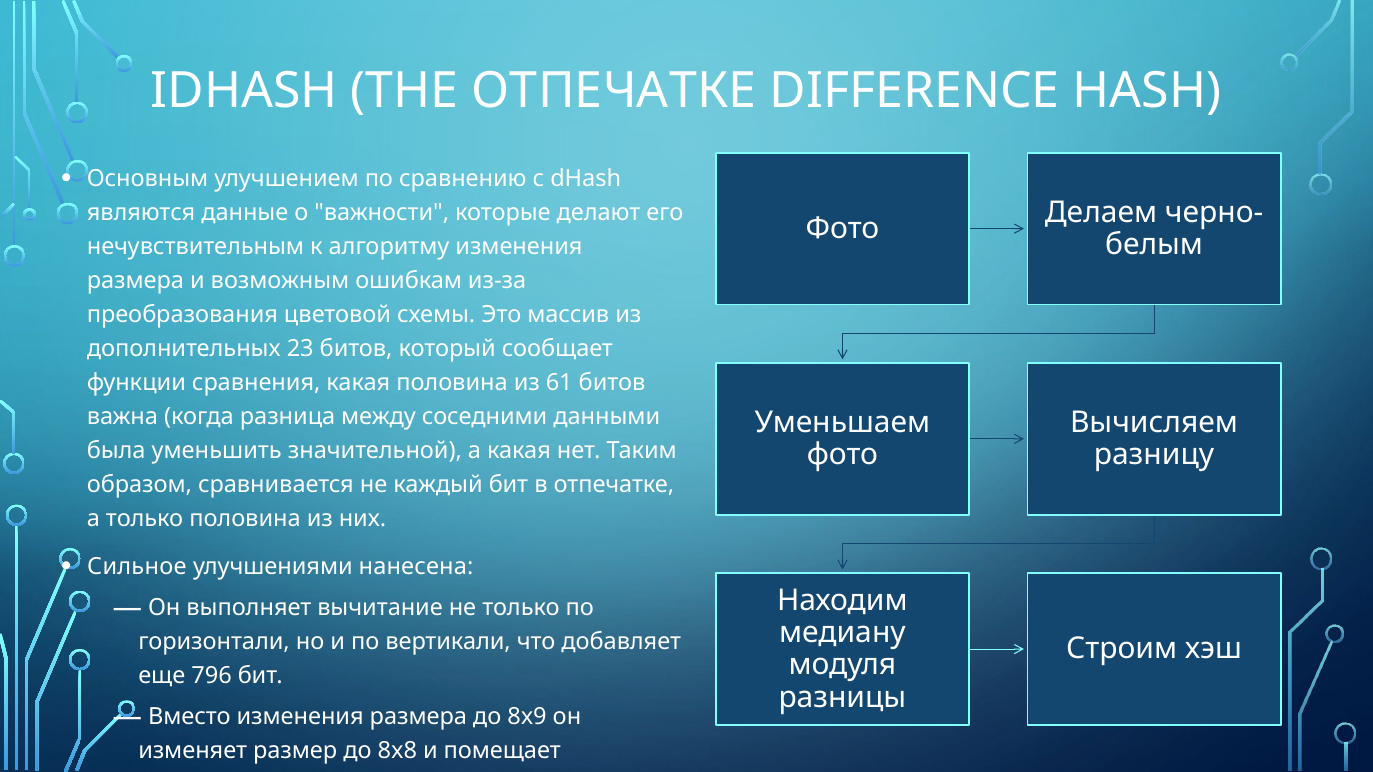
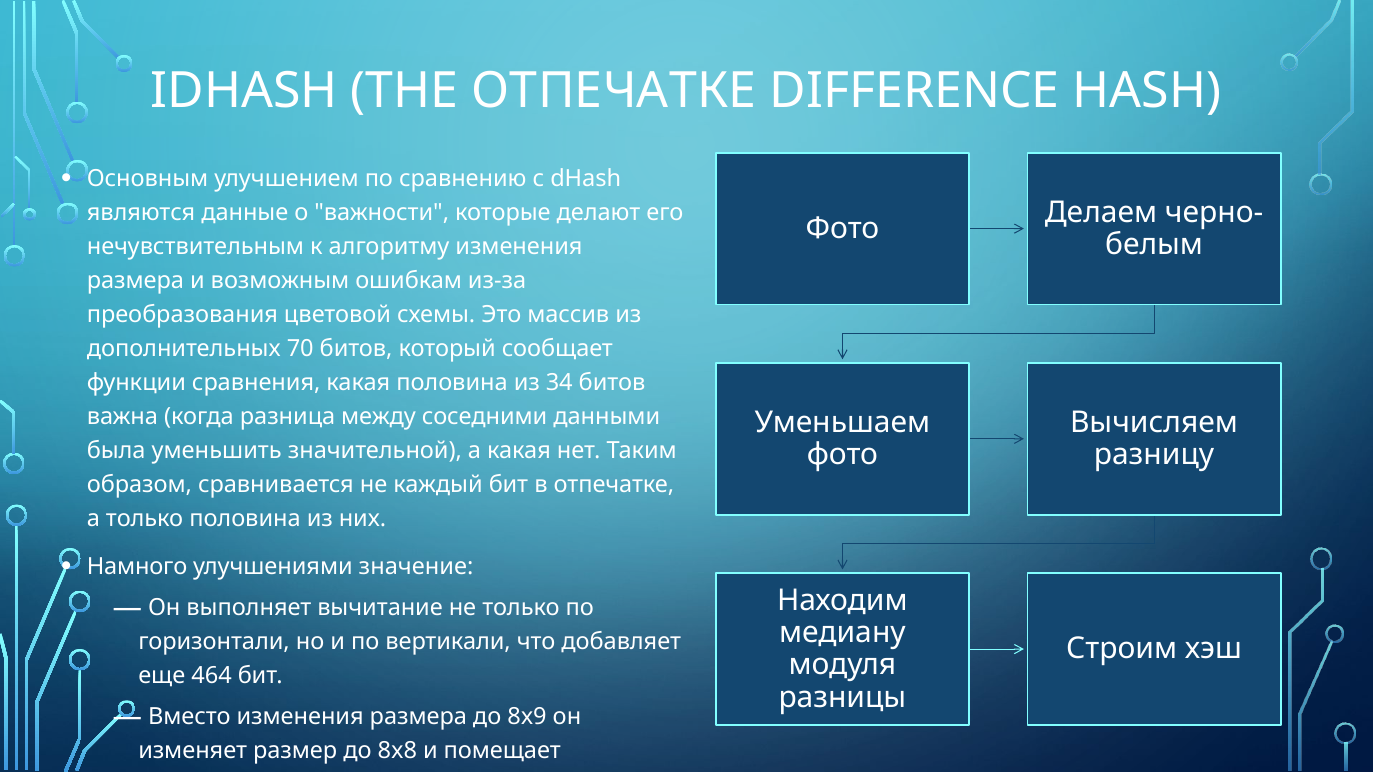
23: 23 -> 70 (300, 349)
61: 61 -> 34 (559, 383)
Сильное: Сильное -> Намного (137, 567)
нанесена: нанесена -> значение (416, 567)
796: 796 -> 464 (212, 676)
